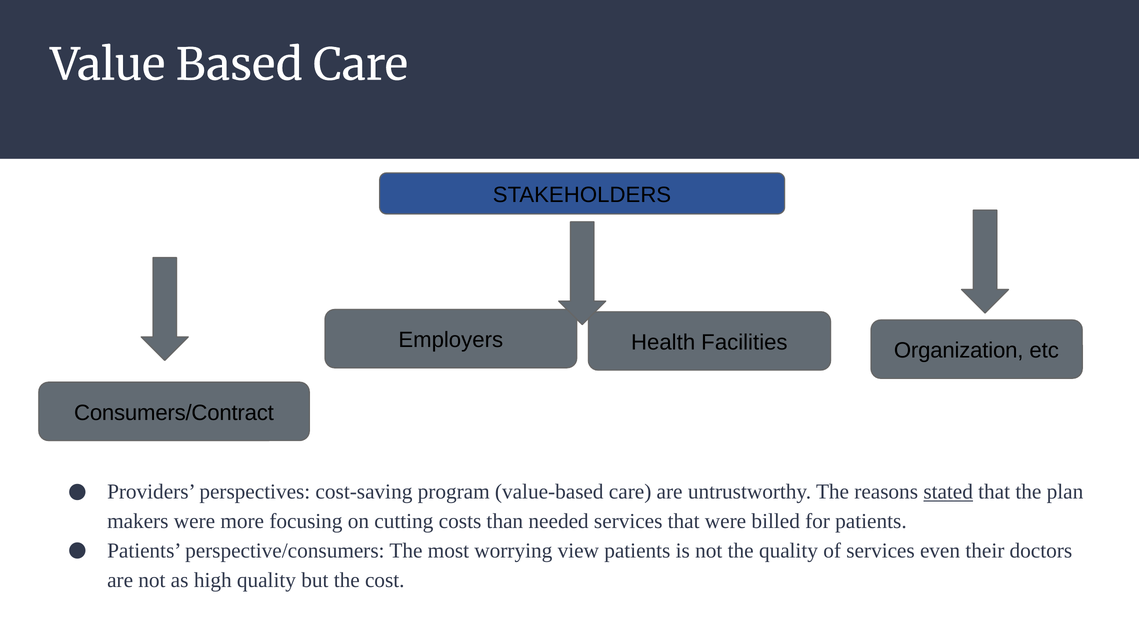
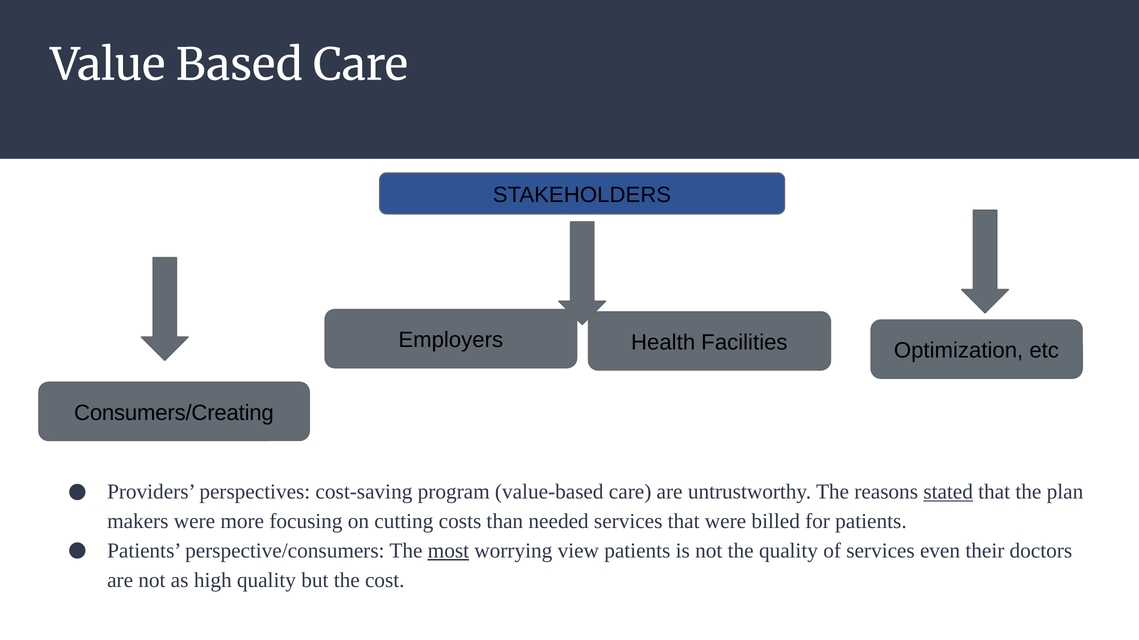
Organization: Organization -> Optimization (959, 351)
Consumers/Contract: Consumers/Contract -> Consumers/Creating (174, 413)
most underline: none -> present (448, 551)
